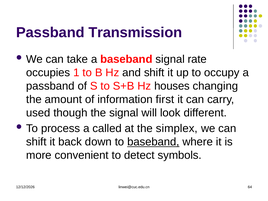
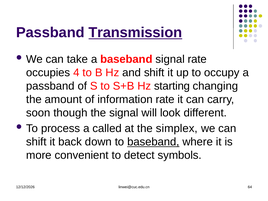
Transmission underline: none -> present (135, 33)
1: 1 -> 4 (76, 73)
houses: houses -> starting (172, 86)
information first: first -> rate (165, 99)
used: used -> soon (38, 113)
